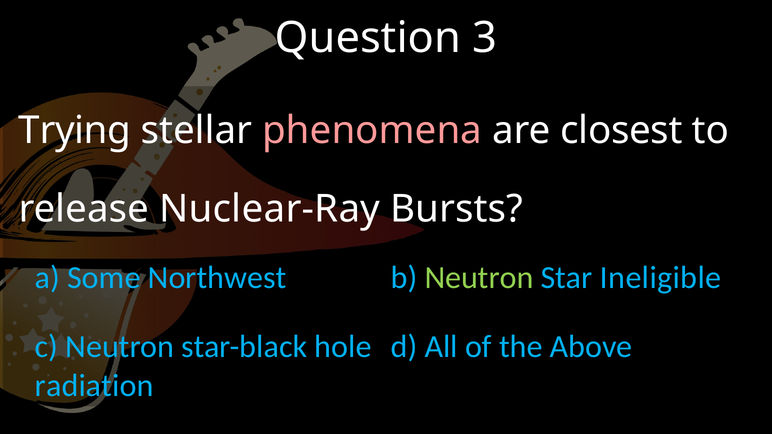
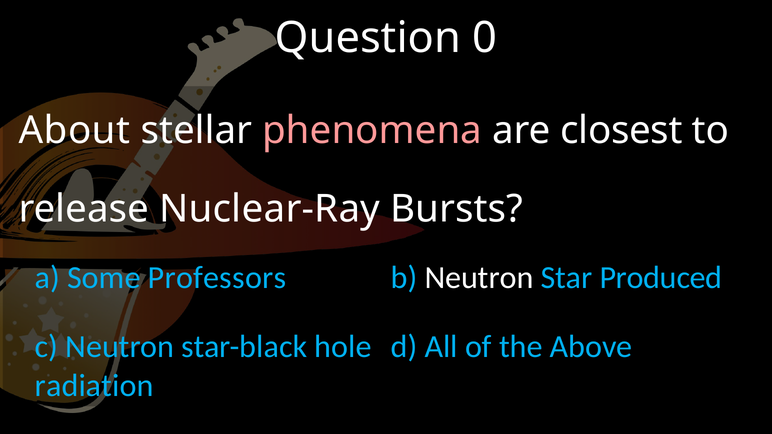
3: 3 -> 0 (485, 38)
Trying: Trying -> About (74, 131)
Northwest: Northwest -> Professors (217, 278)
Neutron colour: light green -> white (479, 278)
Ineligible: Ineligible -> Produced (661, 278)
